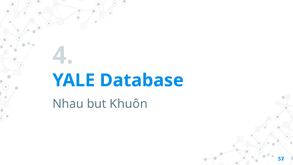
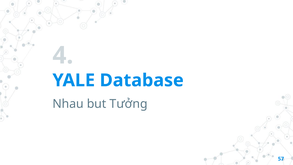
Khuôn: Khuôn -> Tưởng (129, 104)
